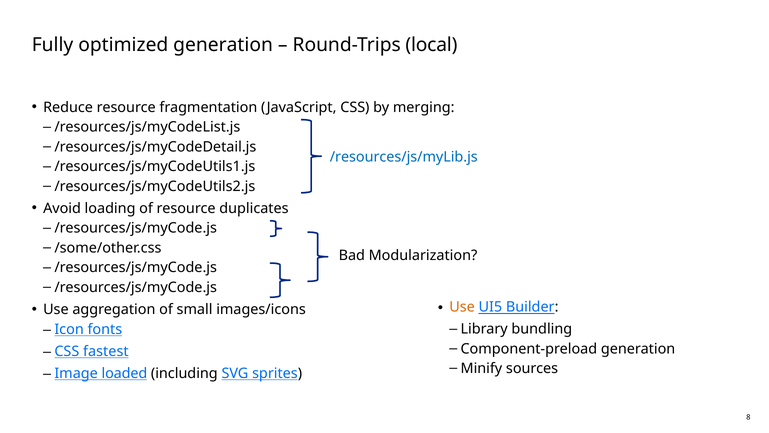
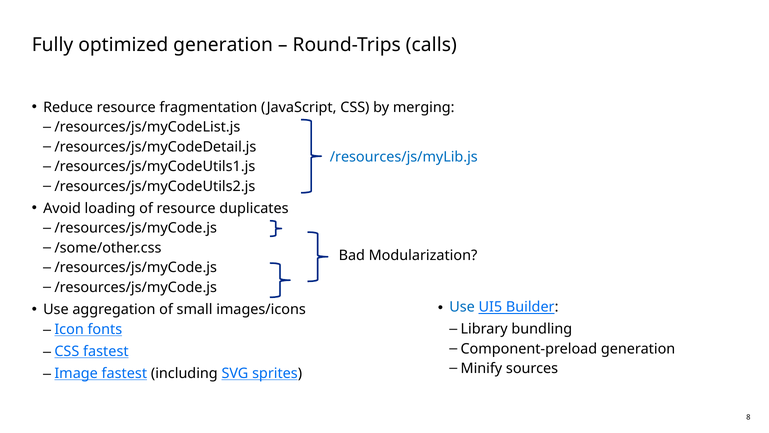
local: local -> calls (431, 45)
Use colour: orange -> blue (462, 307)
Image loaded: loaded -> fastest (124, 373)
